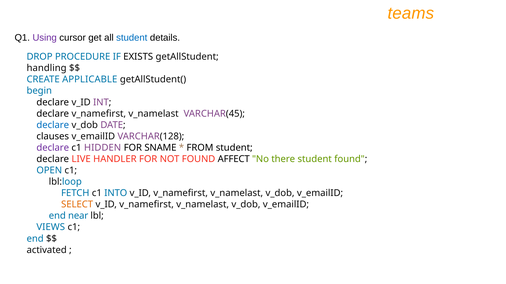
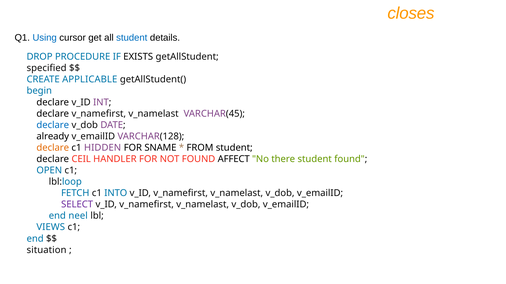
teams: teams -> closes (411, 13)
Using colour: purple -> blue (45, 38)
handling: handling -> specified (47, 68)
clauses: clauses -> already (53, 137)
declare colour: purple -> orange (53, 148)
LIVE: LIVE -> CEIL (81, 159)
SELECT colour: orange -> purple (77, 205)
near: near -> neel (78, 216)
activated: activated -> situation (47, 250)
